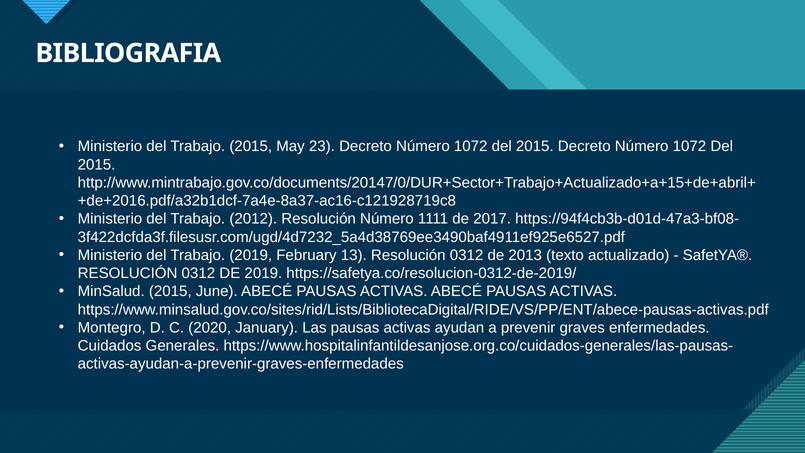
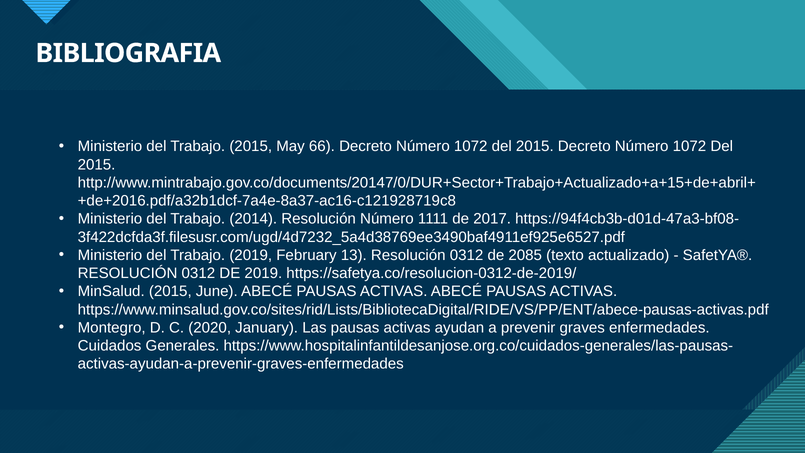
May 23: 23 -> 66 (322, 146)
2012: 2012 -> 2014 (253, 219)
2013: 2013 -> 2085 (525, 255)
